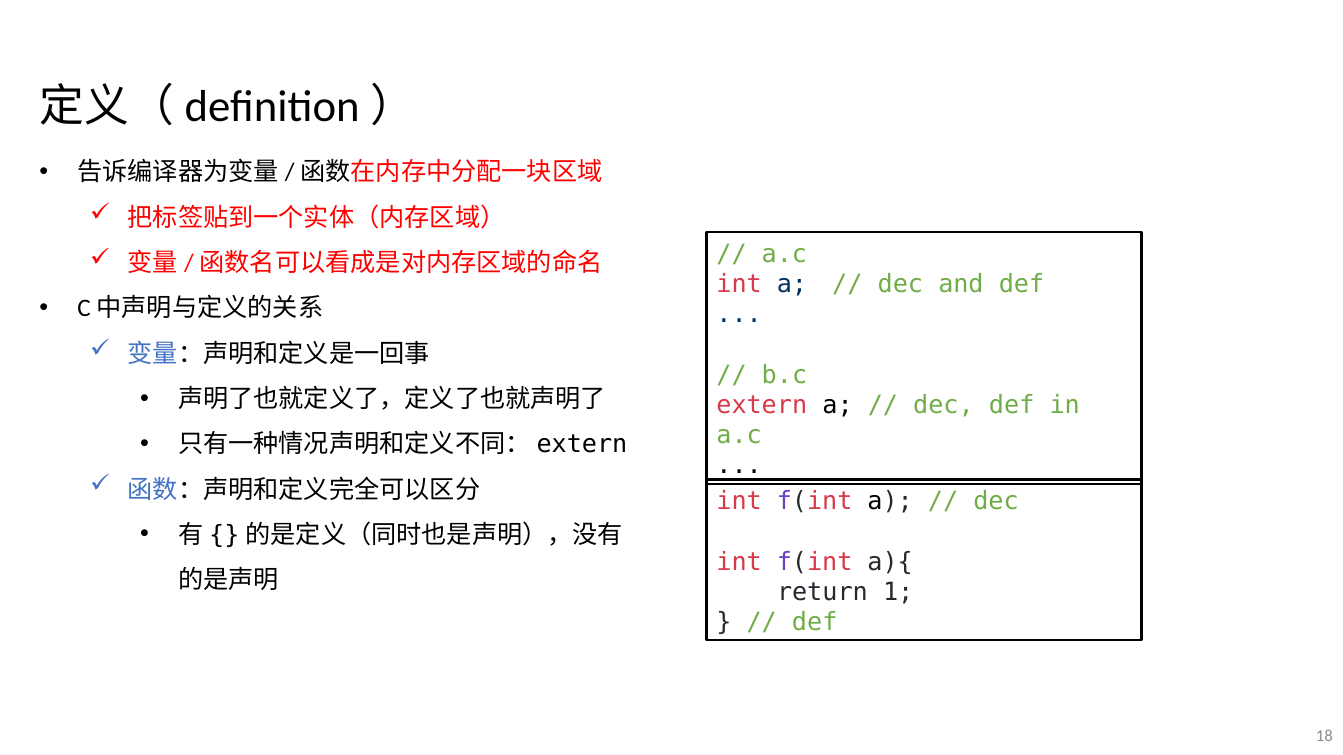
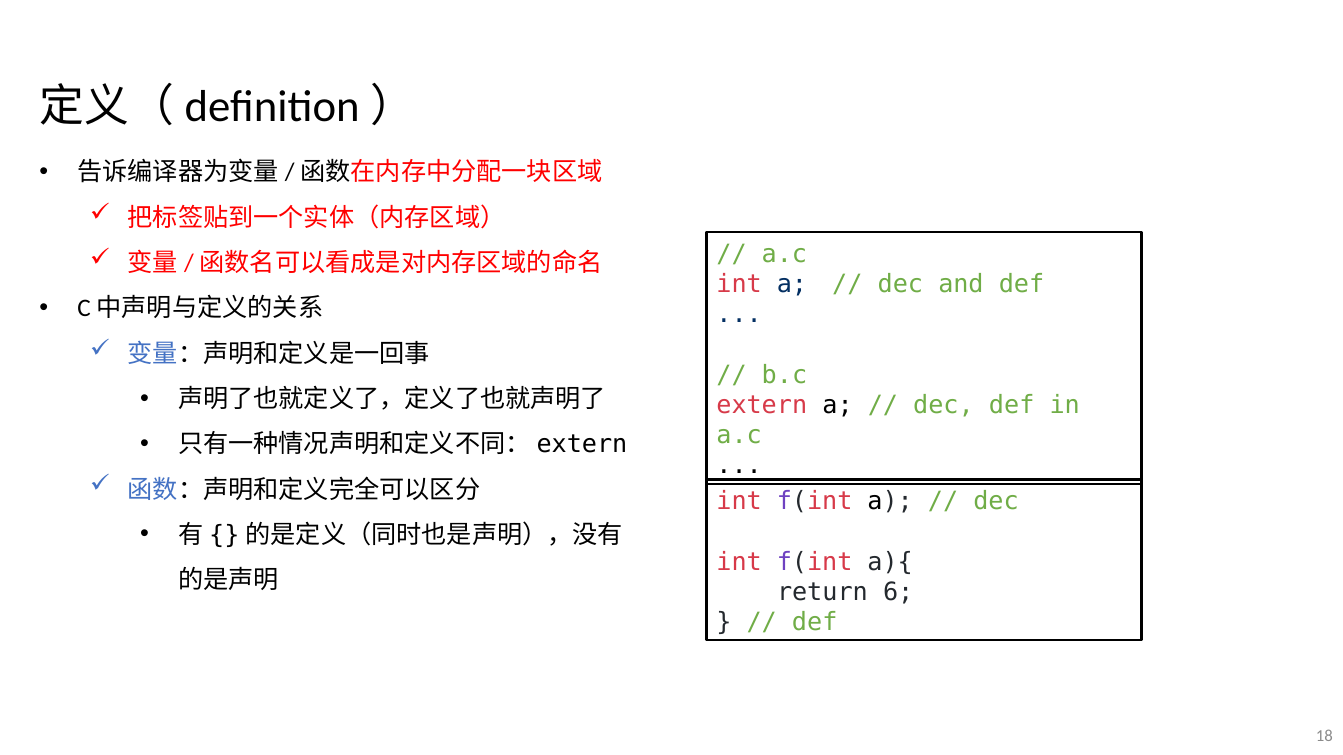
1: 1 -> 6 (898, 592)
